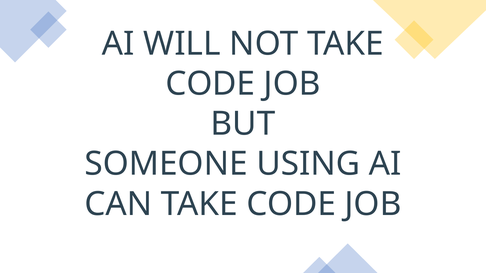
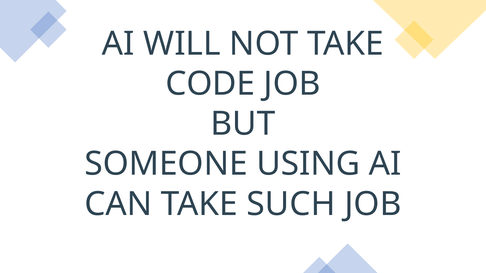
CAN TAKE CODE: CODE -> SUCH (291, 204)
